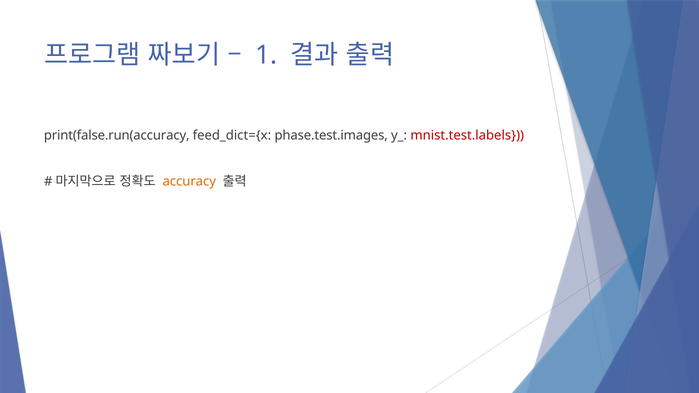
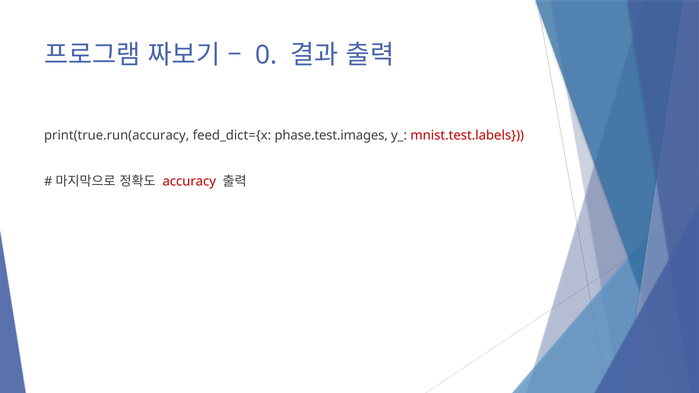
1: 1 -> 0 (266, 55)
print(false.run(accuracy: print(false.run(accuracy -> print(true.run(accuracy (117, 135)
accuracy colour: orange -> red (189, 181)
